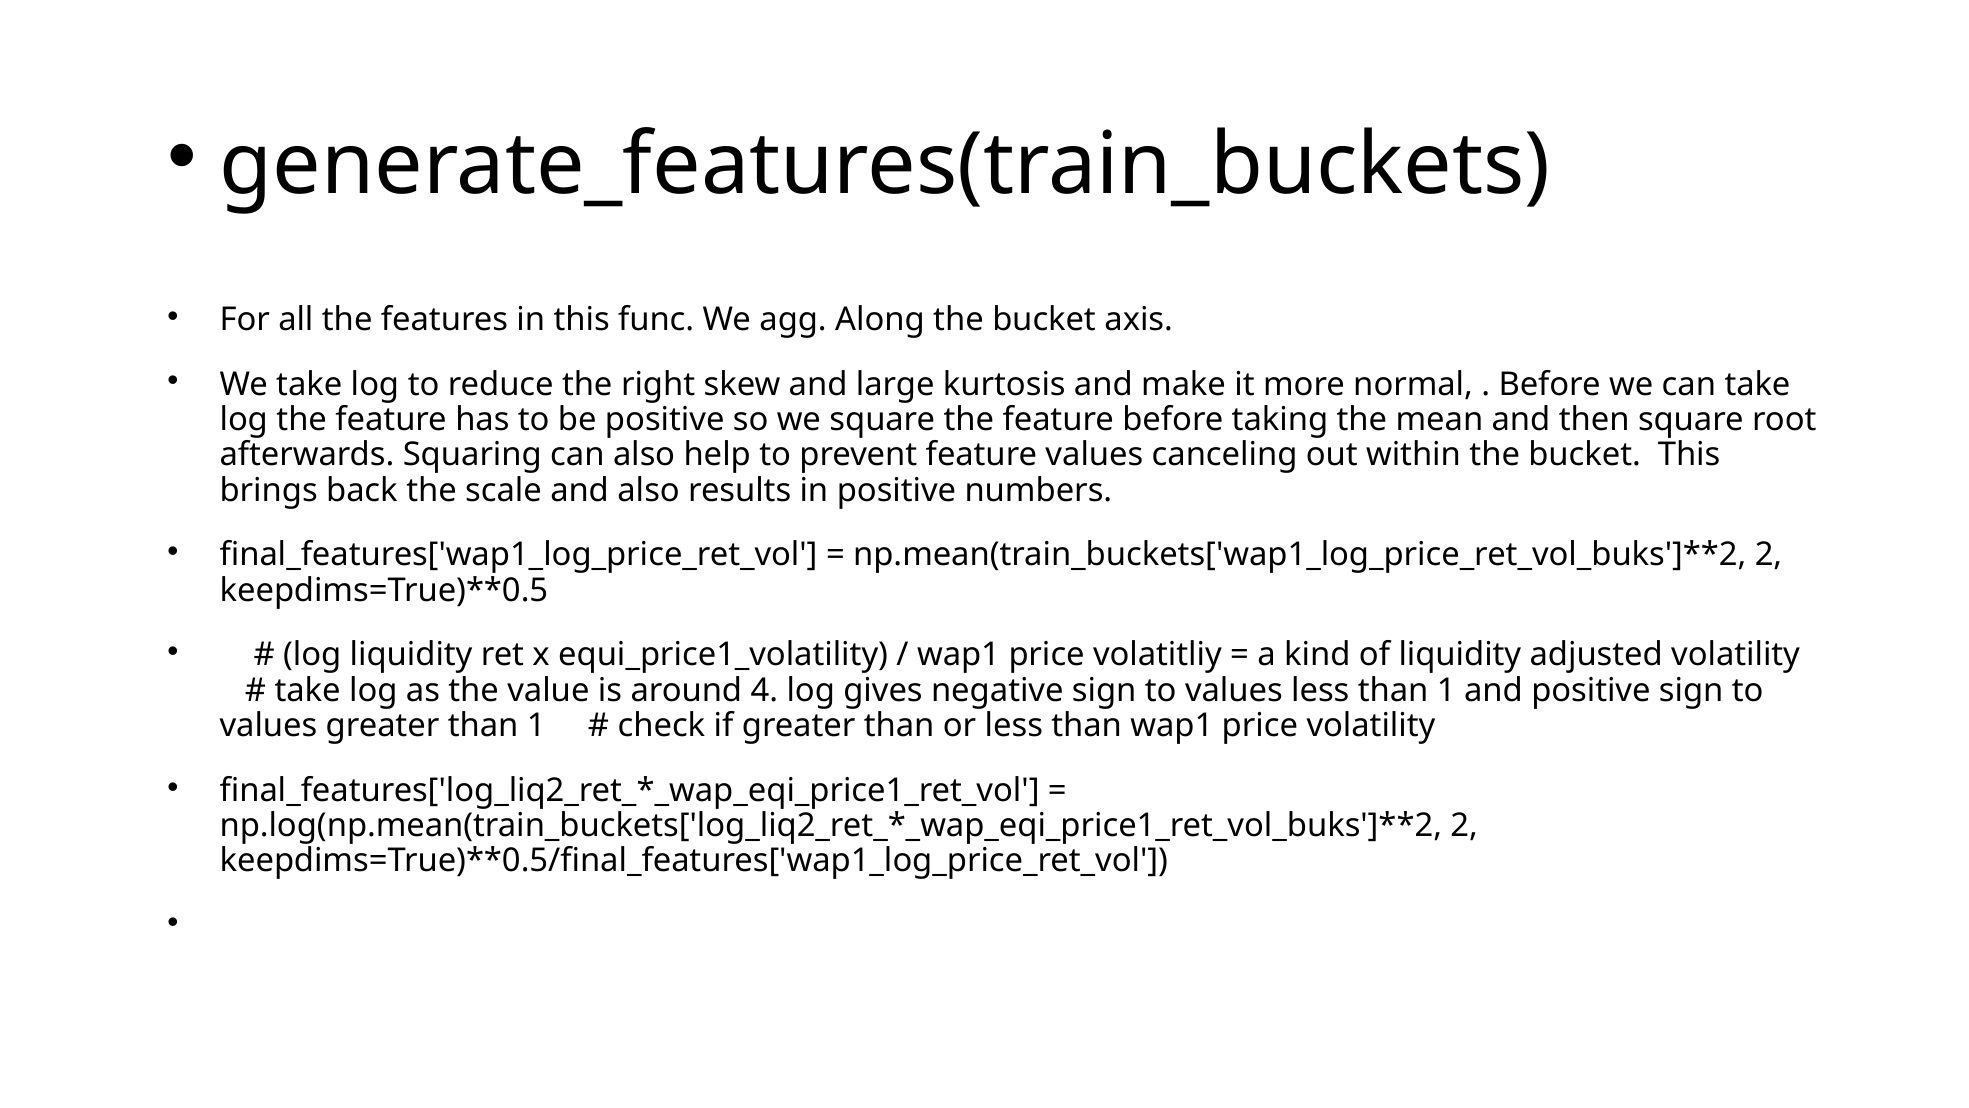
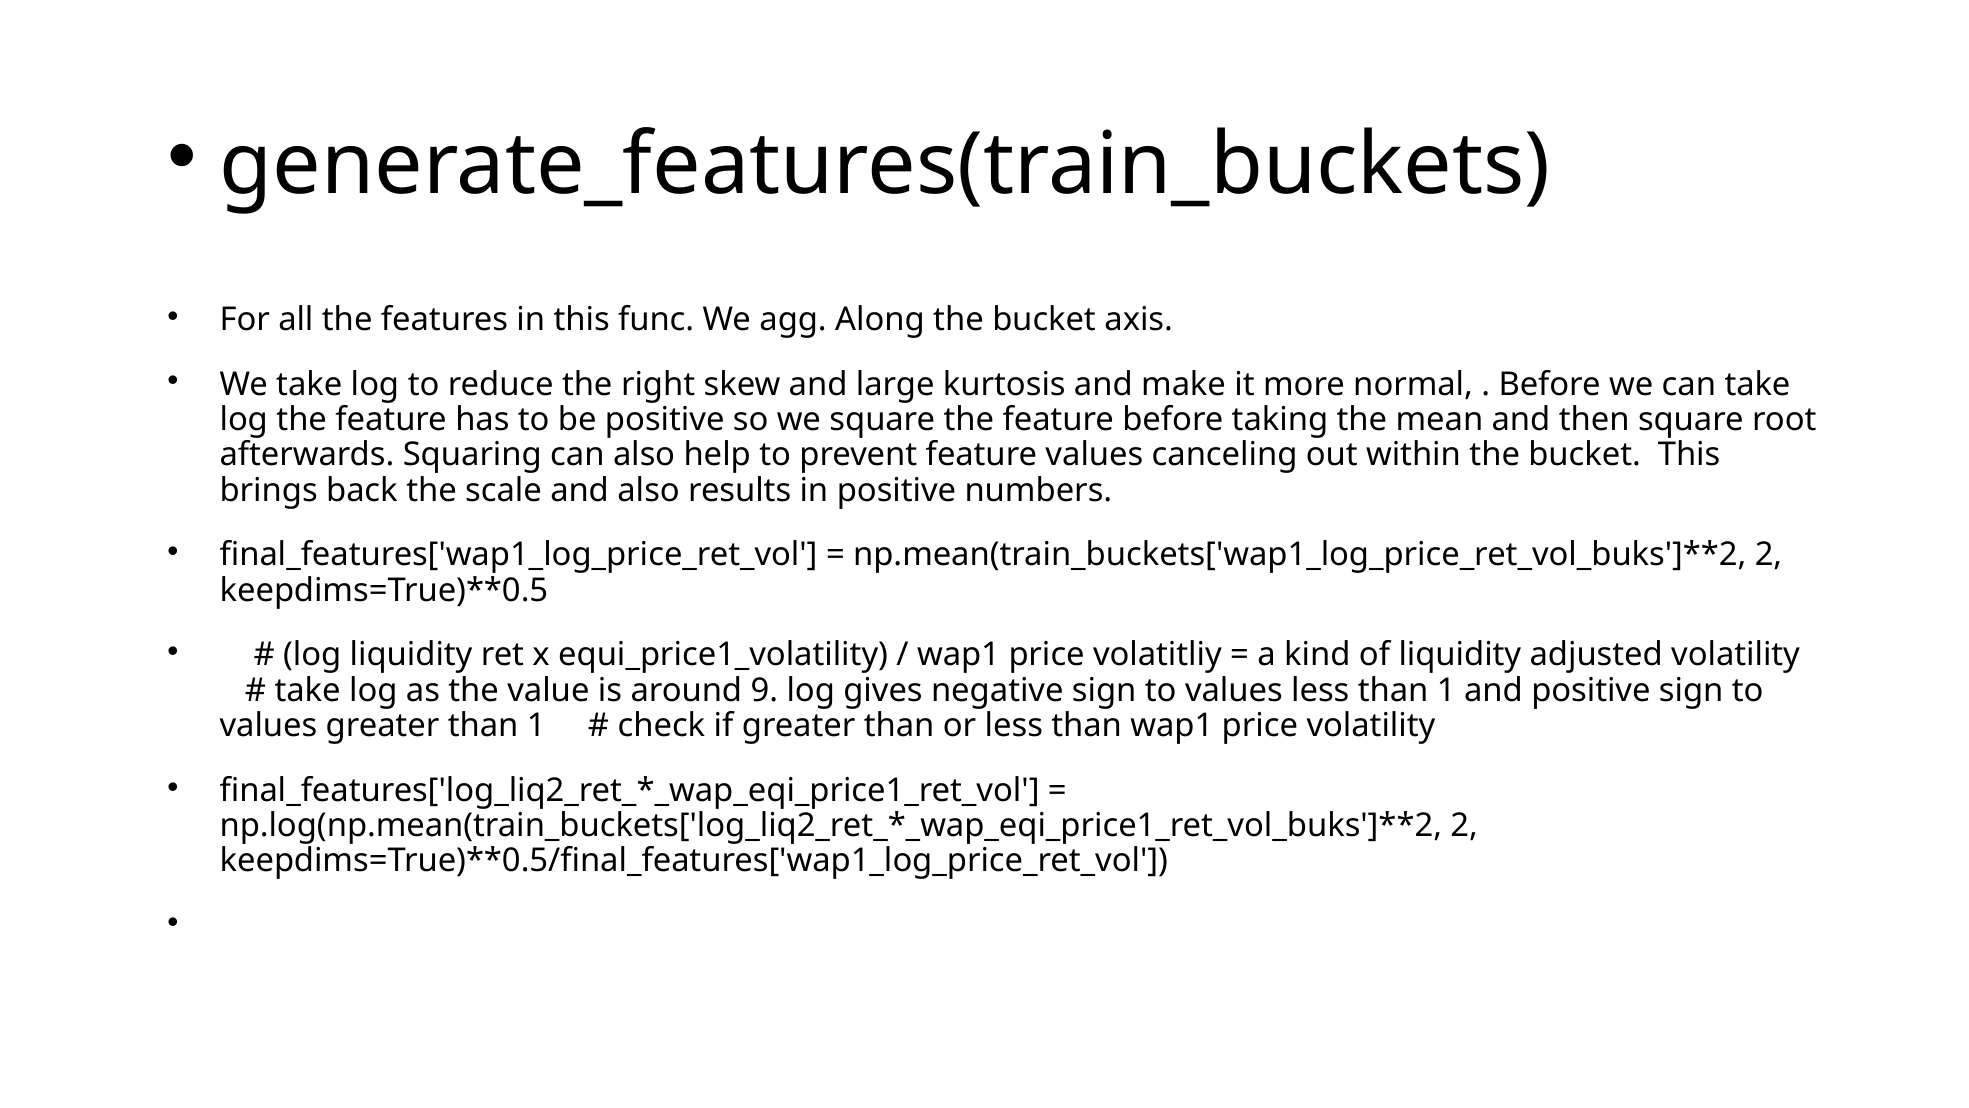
4: 4 -> 9 (764, 690)
